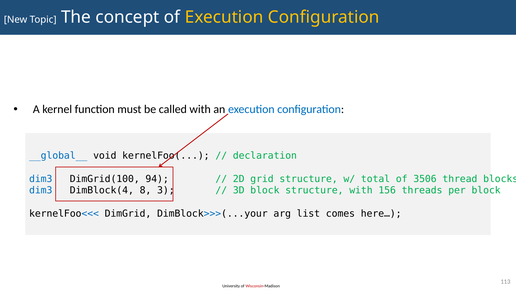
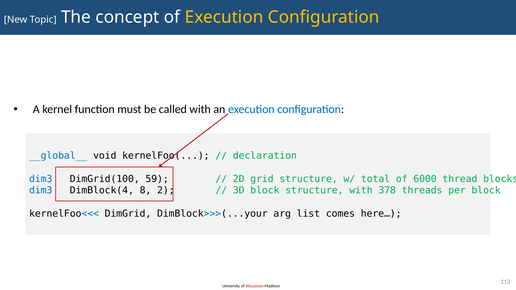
94: 94 -> 59 (157, 179)
3506: 3506 -> 6000 (425, 179)
3: 3 -> 2 (166, 191)
156: 156 -> 378 (387, 191)
